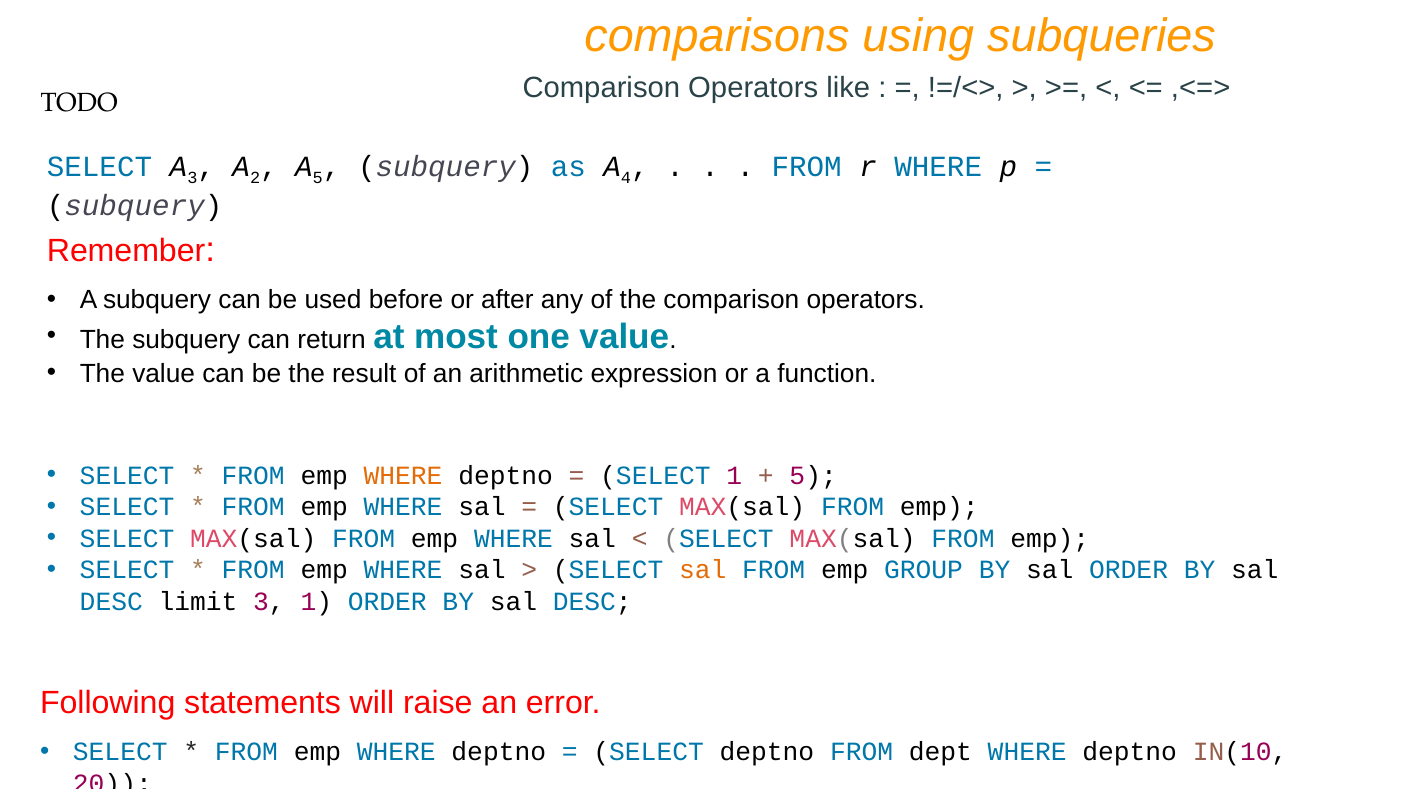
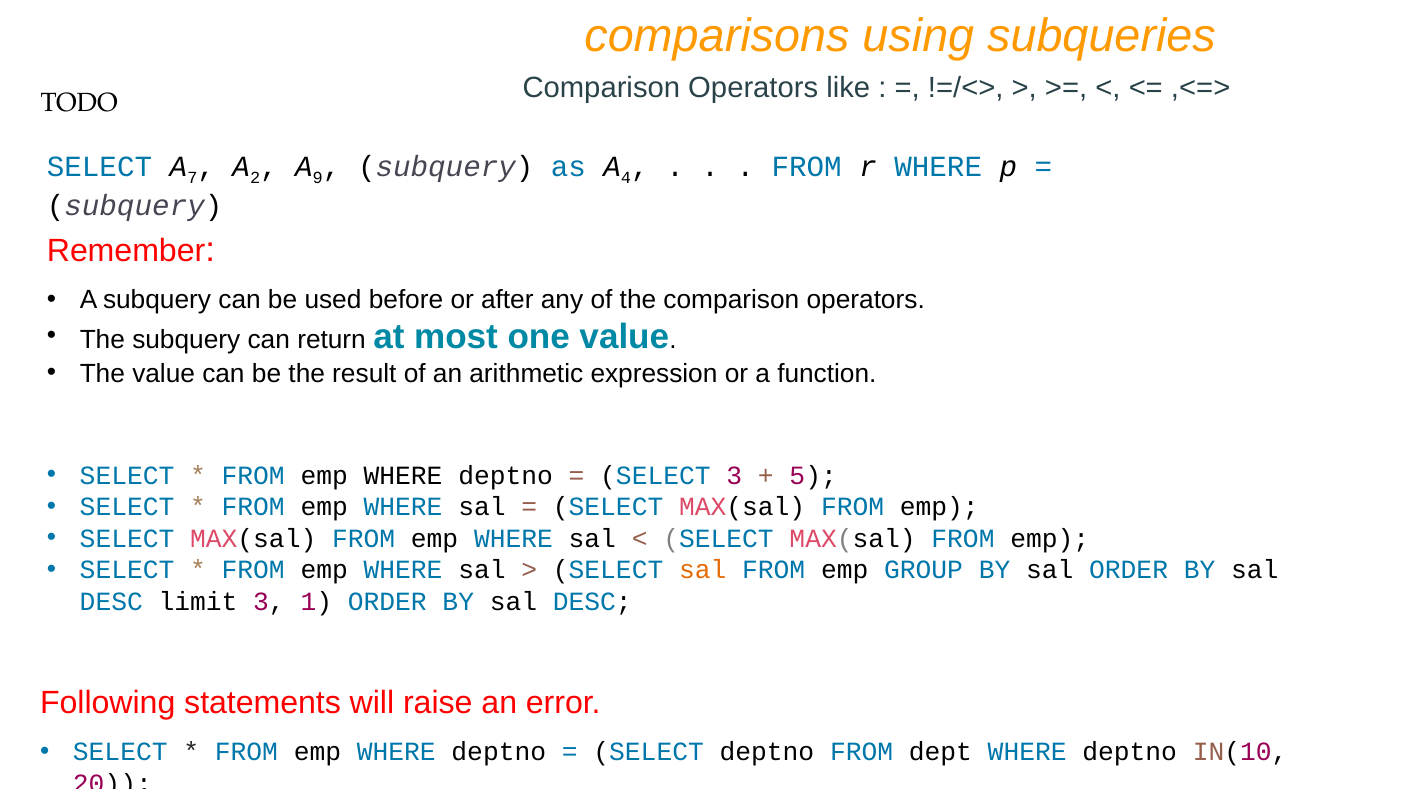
A 3: 3 -> 7 (192, 178)
A 5: 5 -> 9 (318, 178)
WHERE colour: orange -> black (403, 475)
SELECT 1: 1 -> 3 (734, 475)
